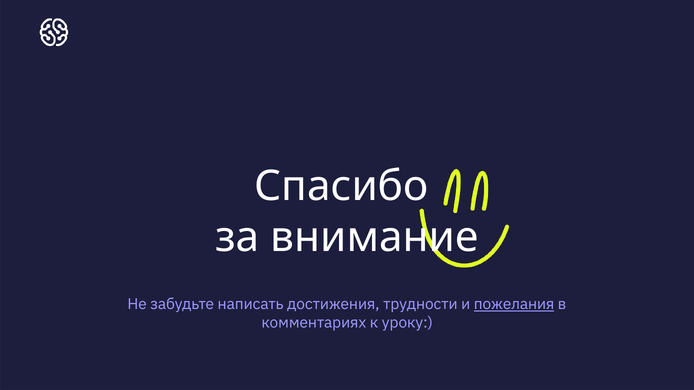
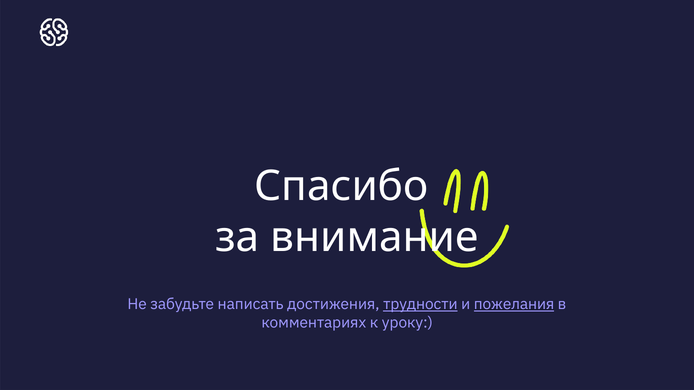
трудности underline: none -> present (420, 305)
